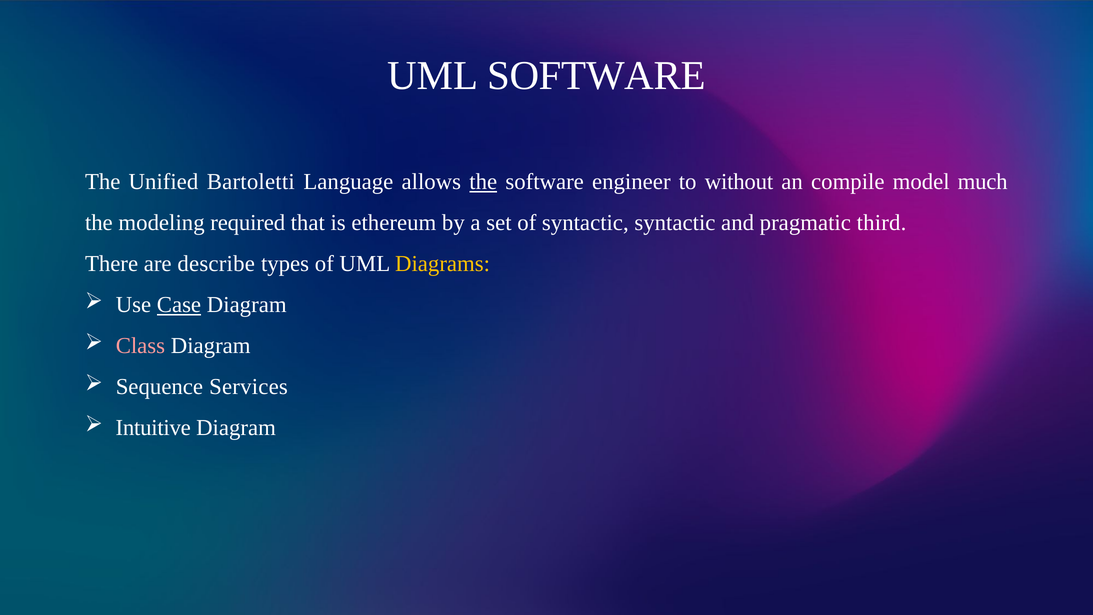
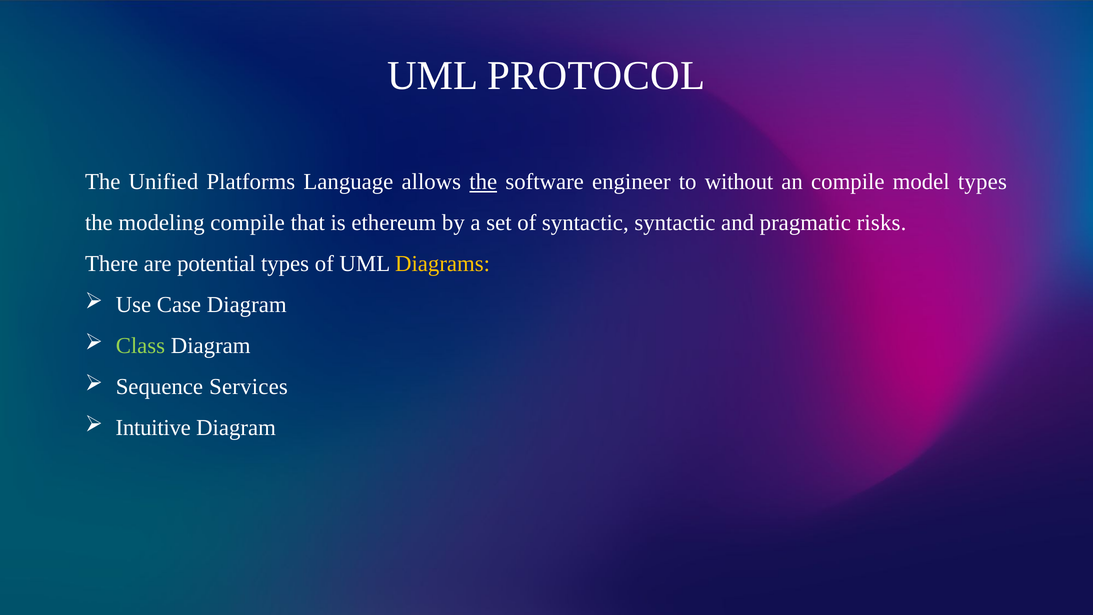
UML SOFTWARE: SOFTWARE -> PROTOCOL (596, 75)
Bartoletti: Bartoletti -> Platforms (251, 182)
model much: much -> types (982, 182)
modeling required: required -> compile (248, 223)
third: third -> risks (881, 223)
describe: describe -> potential (216, 264)
Case underline: present -> none (179, 305)
Class colour: pink -> light green (140, 346)
